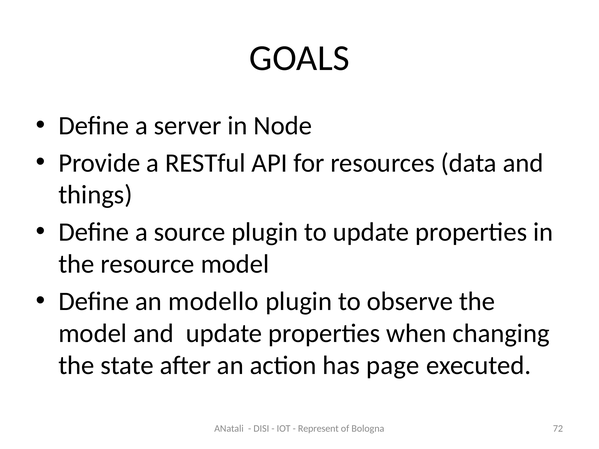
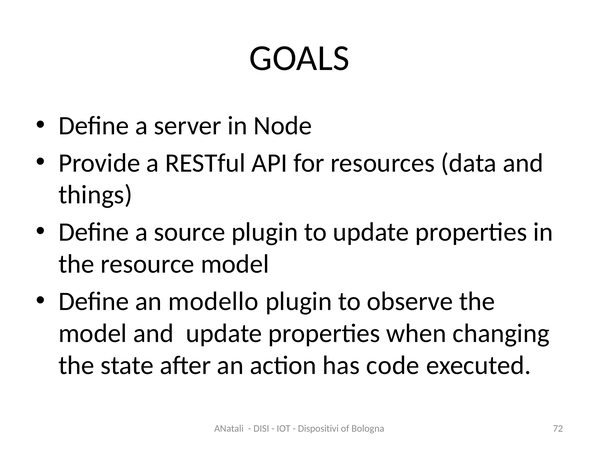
page: page -> code (393, 366)
Represent: Represent -> Dispositivi (318, 429)
